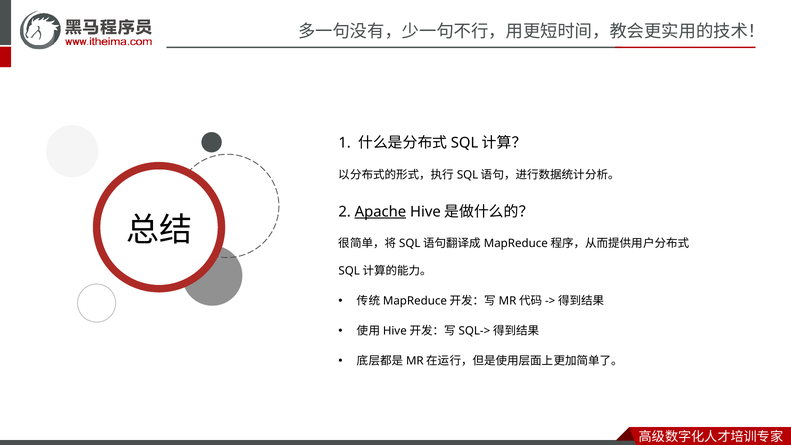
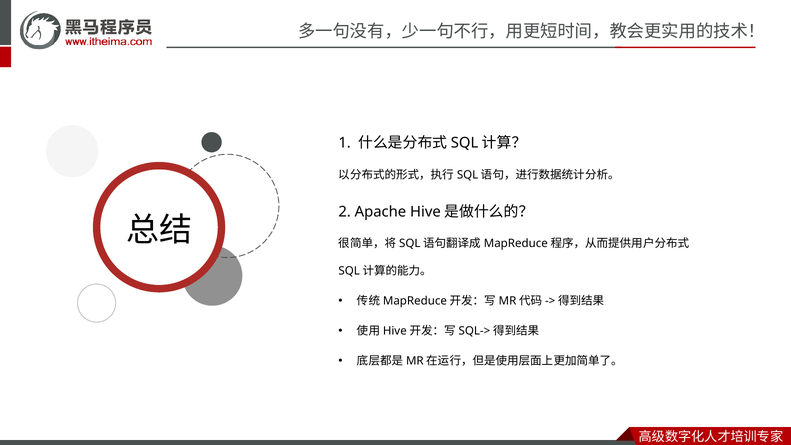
Apache underline: present -> none (380, 212)
